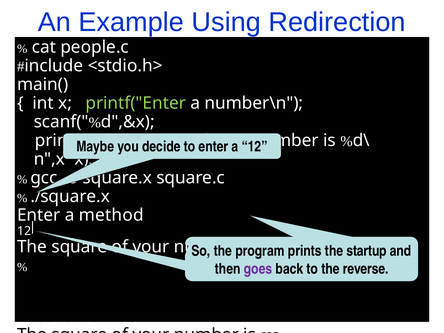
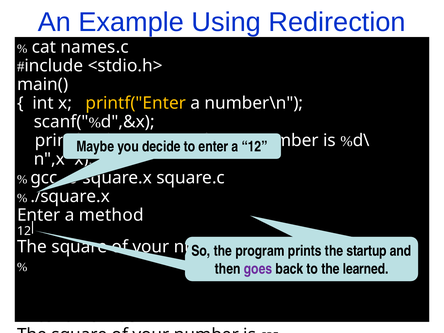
people.c: people.c -> names.c (95, 47)
printf("Enter colour: light green -> yellow (136, 103)
reverse: reverse -> learned (366, 269)
